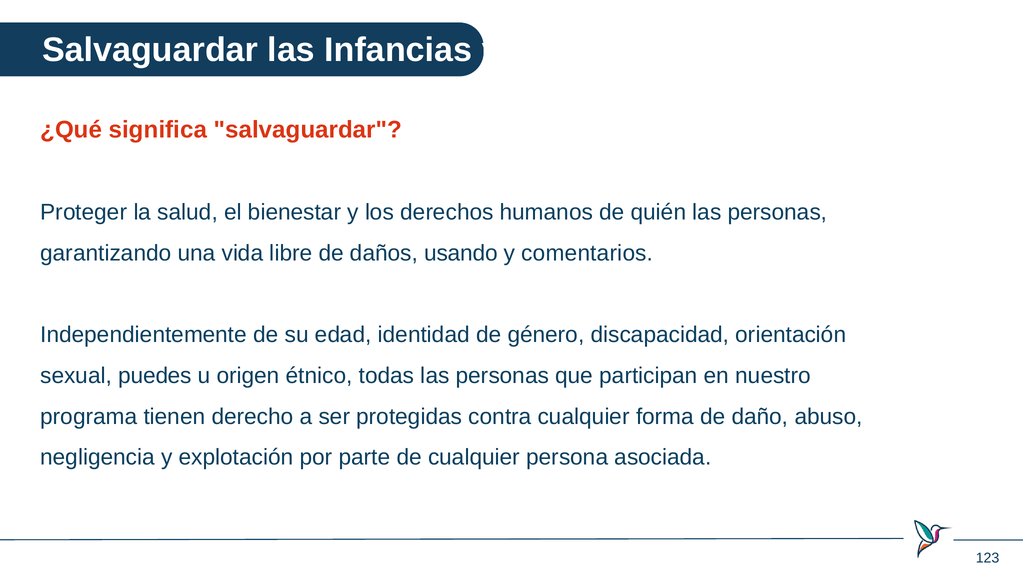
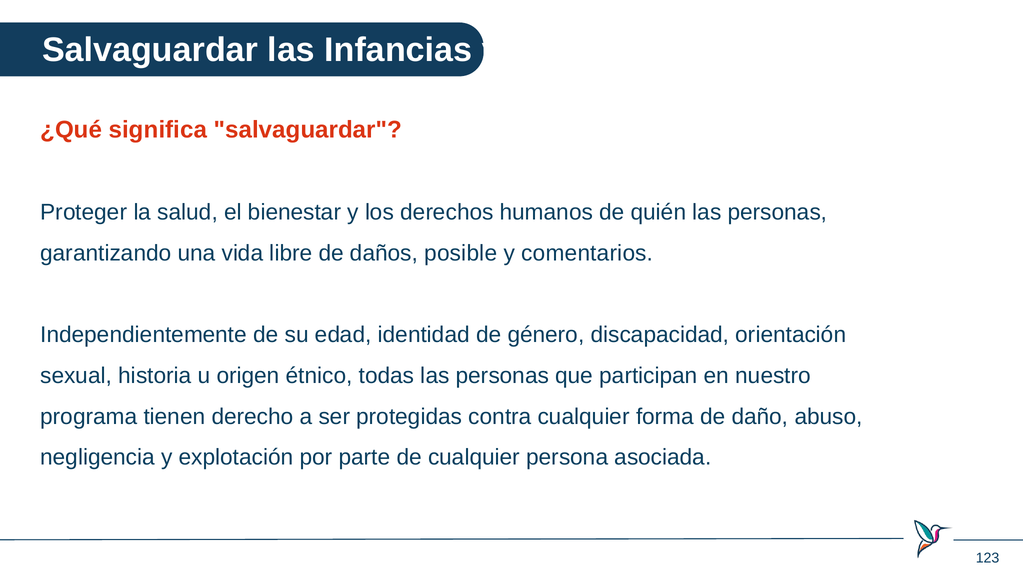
usando: usando -> posible (461, 253)
puedes: puedes -> historia (155, 376)
